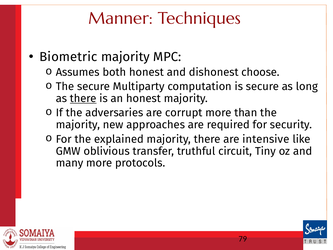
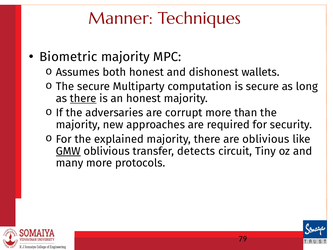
choose: choose -> wallets (260, 72)
are intensive: intensive -> oblivious (266, 139)
GMW underline: none -> present (68, 151)
truthful: truthful -> detects (196, 151)
